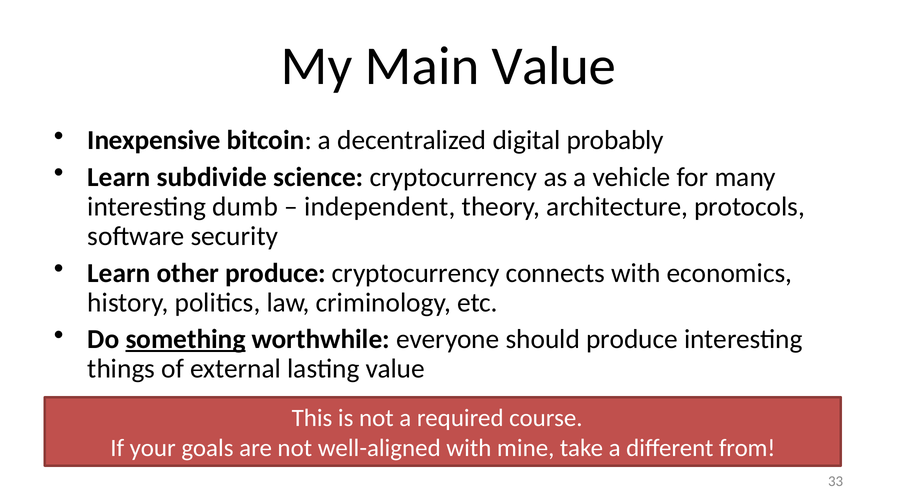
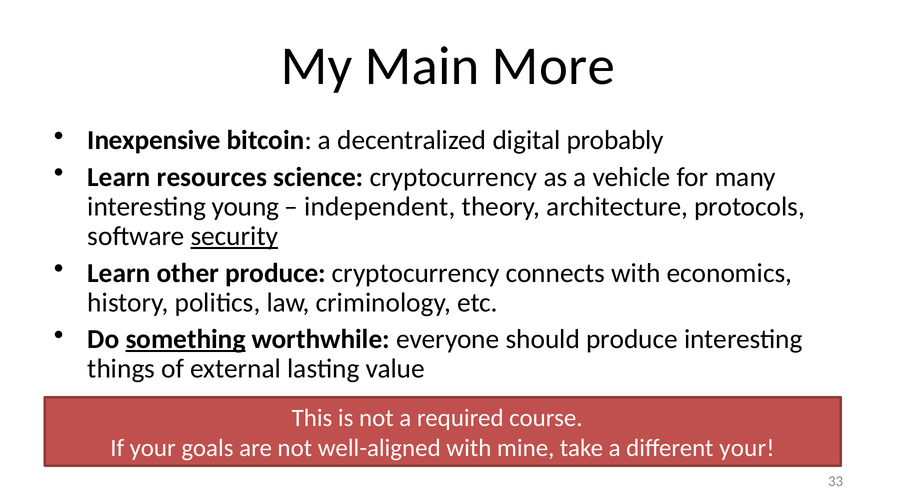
Main Value: Value -> More (553, 66)
subdivide: subdivide -> resources (212, 177)
dumb: dumb -> young (245, 207)
security underline: none -> present (234, 237)
different from: from -> your (747, 449)
